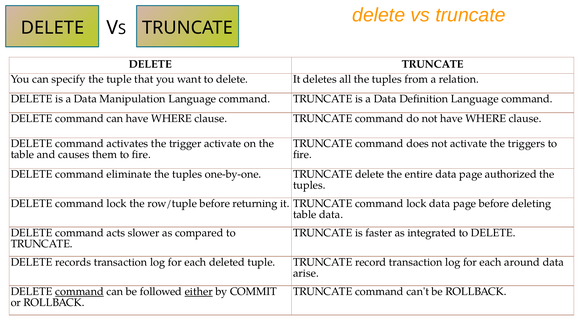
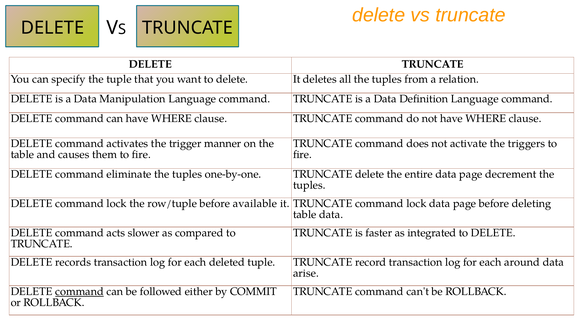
trigger activate: activate -> manner (223, 144)
authorized: authorized -> decrement (511, 174)
returning: returning -> available (255, 204)
either underline: present -> none (199, 292)
